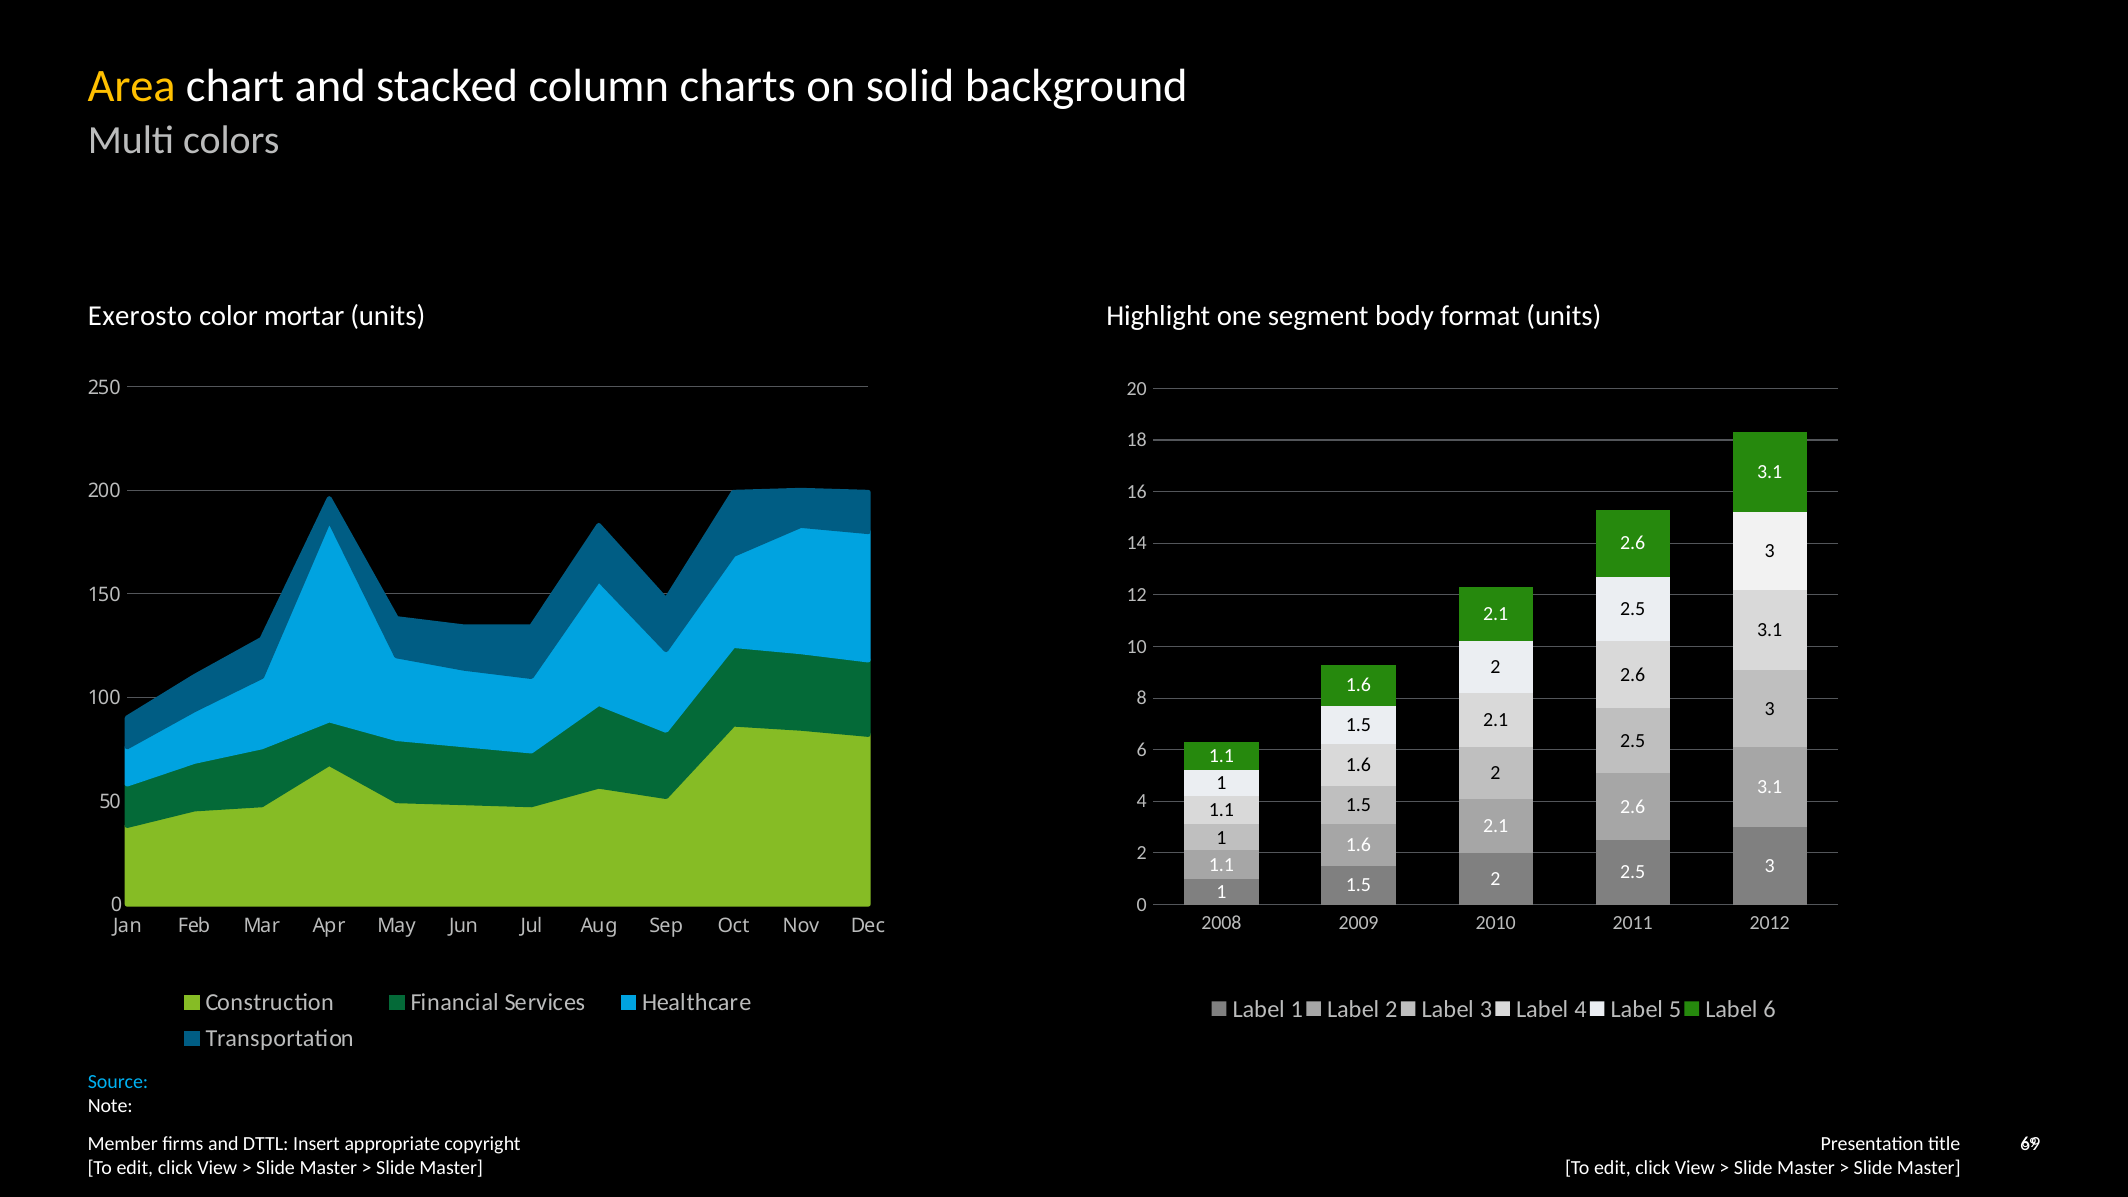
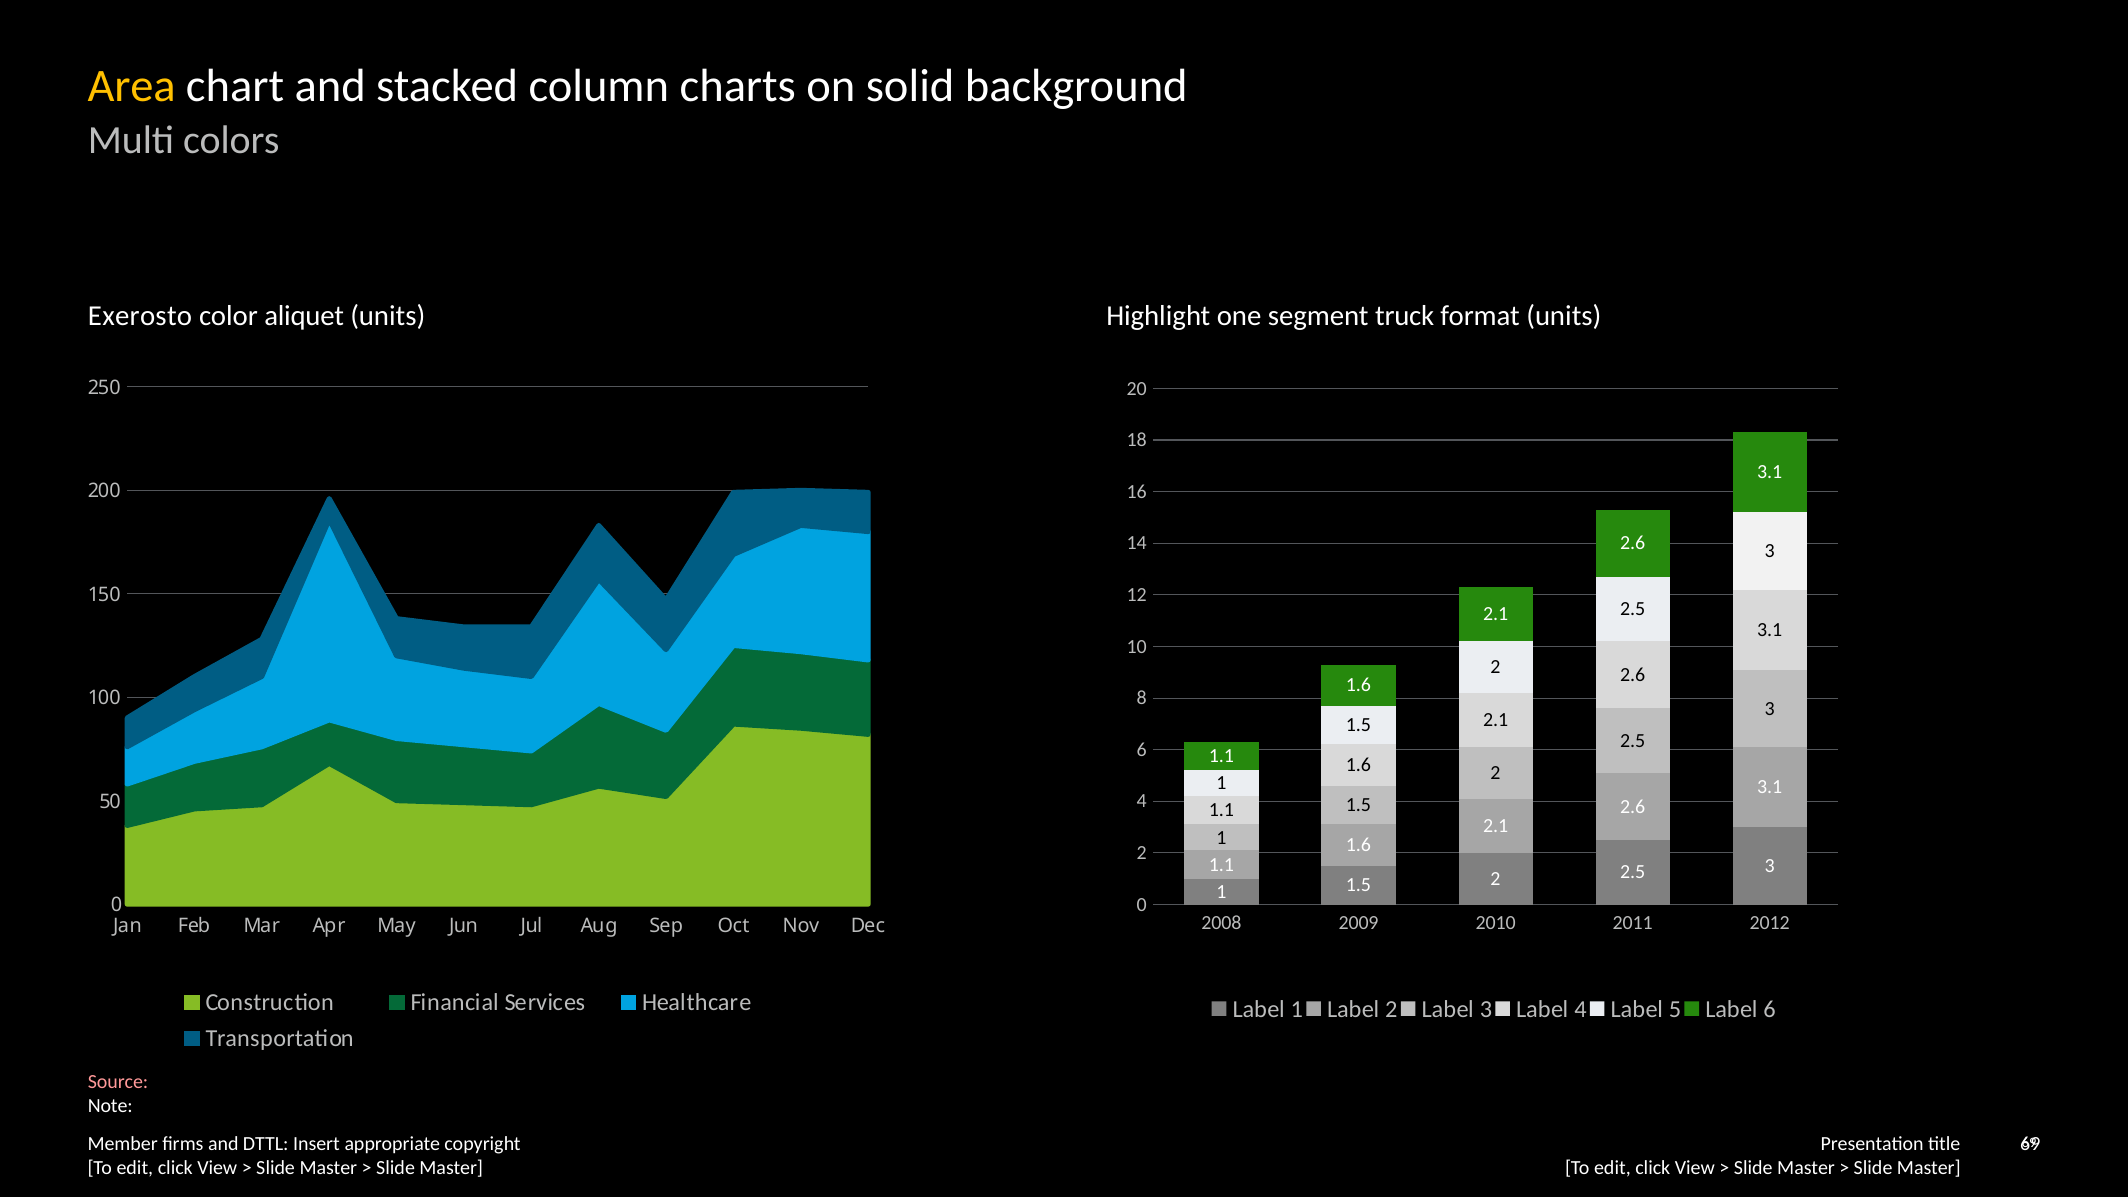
mortar: mortar -> aliquet (304, 316)
body: body -> truck (1405, 316)
Source colour: light blue -> pink (118, 1082)
